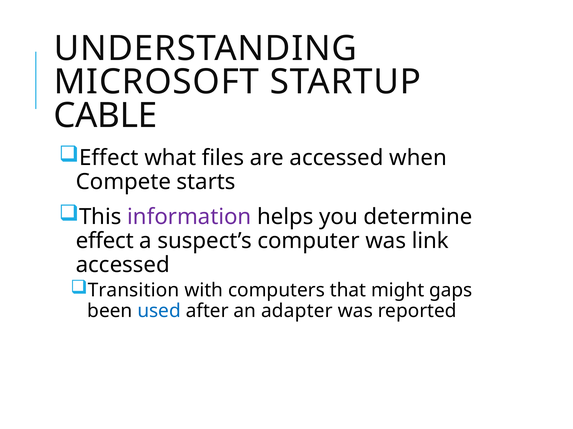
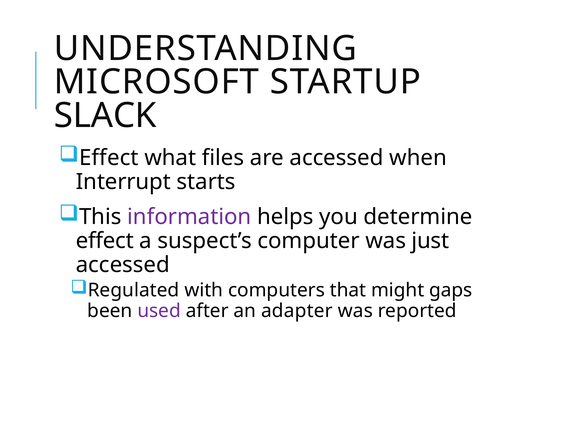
CABLE: CABLE -> SLACK (105, 116)
Compete: Compete -> Interrupt (123, 182)
link: link -> just (430, 241)
Transition: Transition -> Regulated (134, 291)
used colour: blue -> purple (159, 311)
